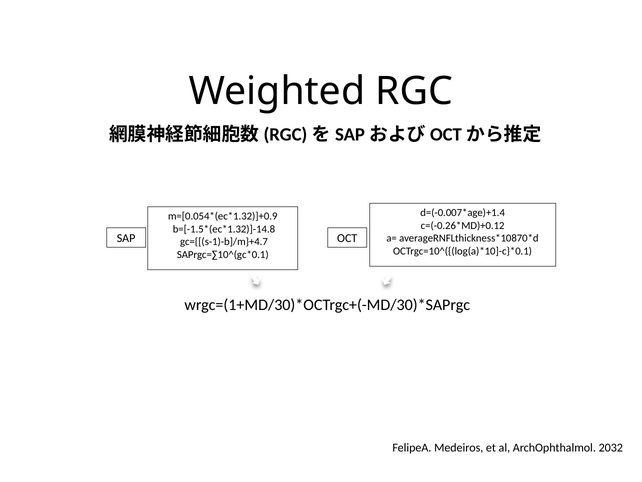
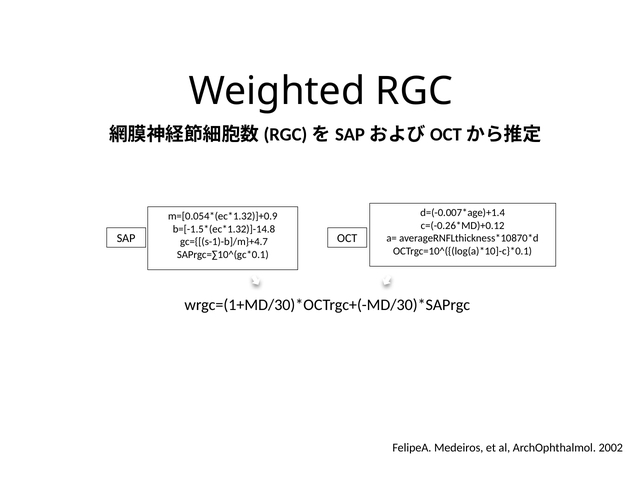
2032: 2032 -> 2002 (611, 447)
